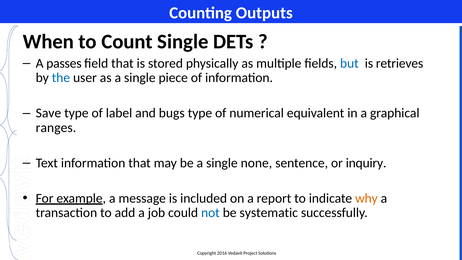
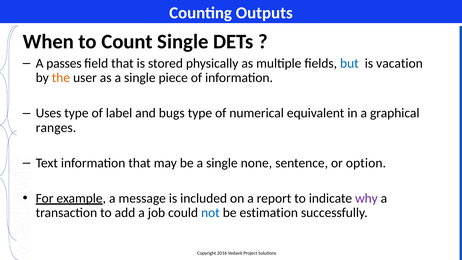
retrieves: retrieves -> vacation (399, 63)
the colour: blue -> orange (61, 78)
Save: Save -> Uses (49, 113)
inquiry: inquiry -> option (366, 163)
why colour: orange -> purple (366, 198)
systematic: systematic -> estimation (269, 213)
